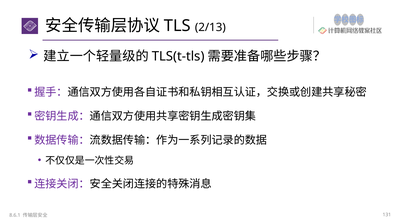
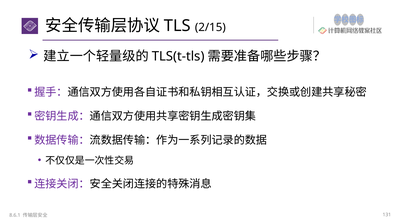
2/13: 2/13 -> 2/15 (210, 28)
